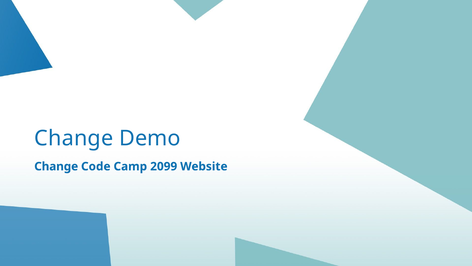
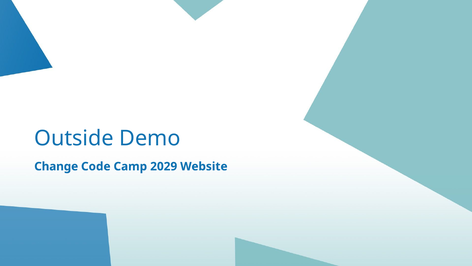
Change: Change -> Outside (74, 138)
2099: 2099 -> 2029 (164, 166)
